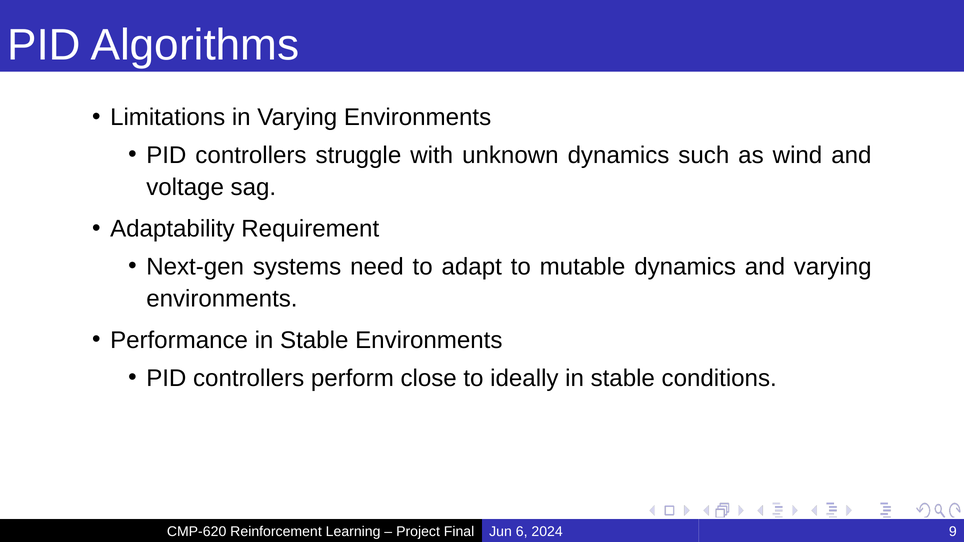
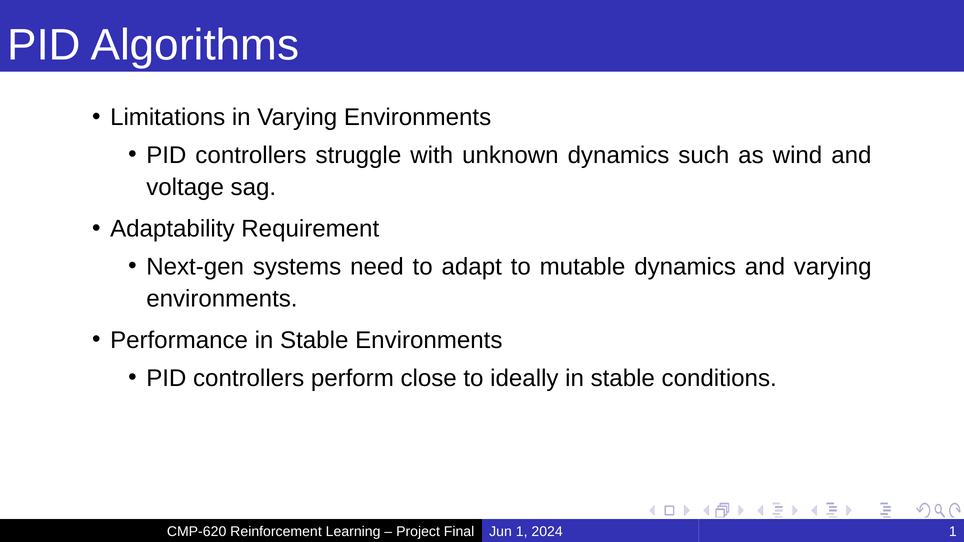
Jun 6: 6 -> 1 (522, 532)
Final 9: 9 -> 1 (953, 532)
